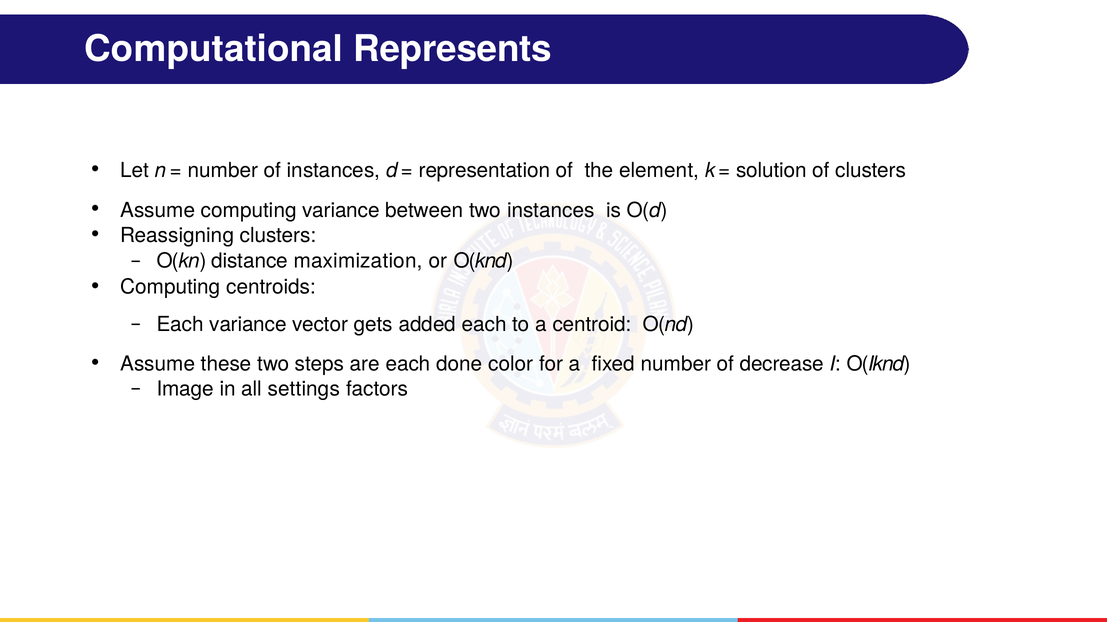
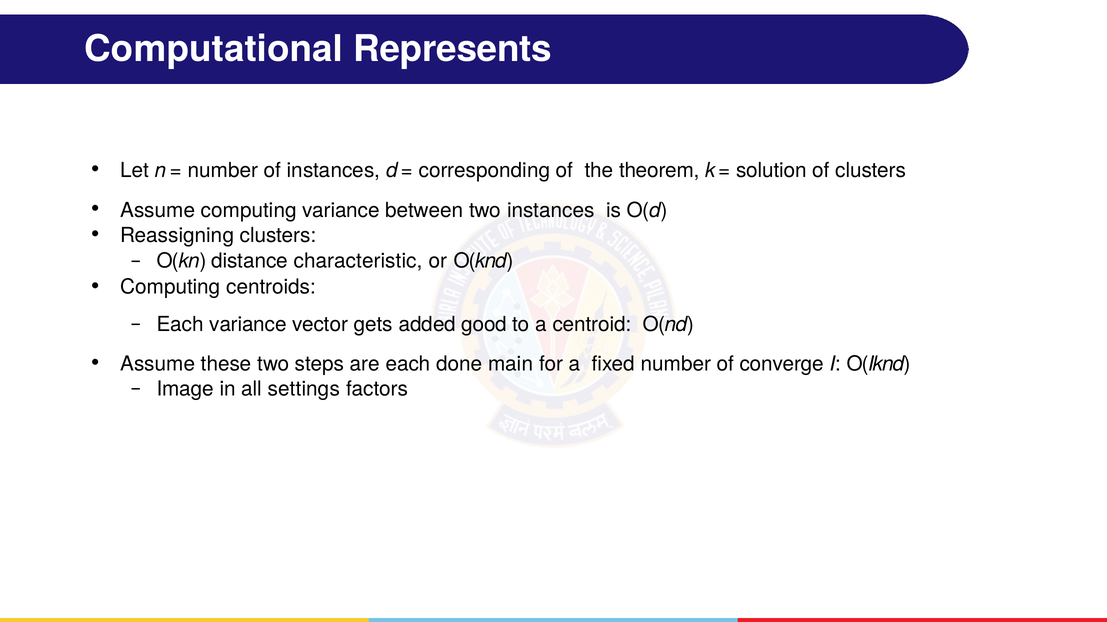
representation: representation -> corresponding (484, 171)
element: element -> theorem (659, 171)
maximization: maximization -> characteristic (358, 261)
added each: each -> good (484, 325)
color: color -> main (511, 364)
decrease: decrease -> converge (782, 364)
